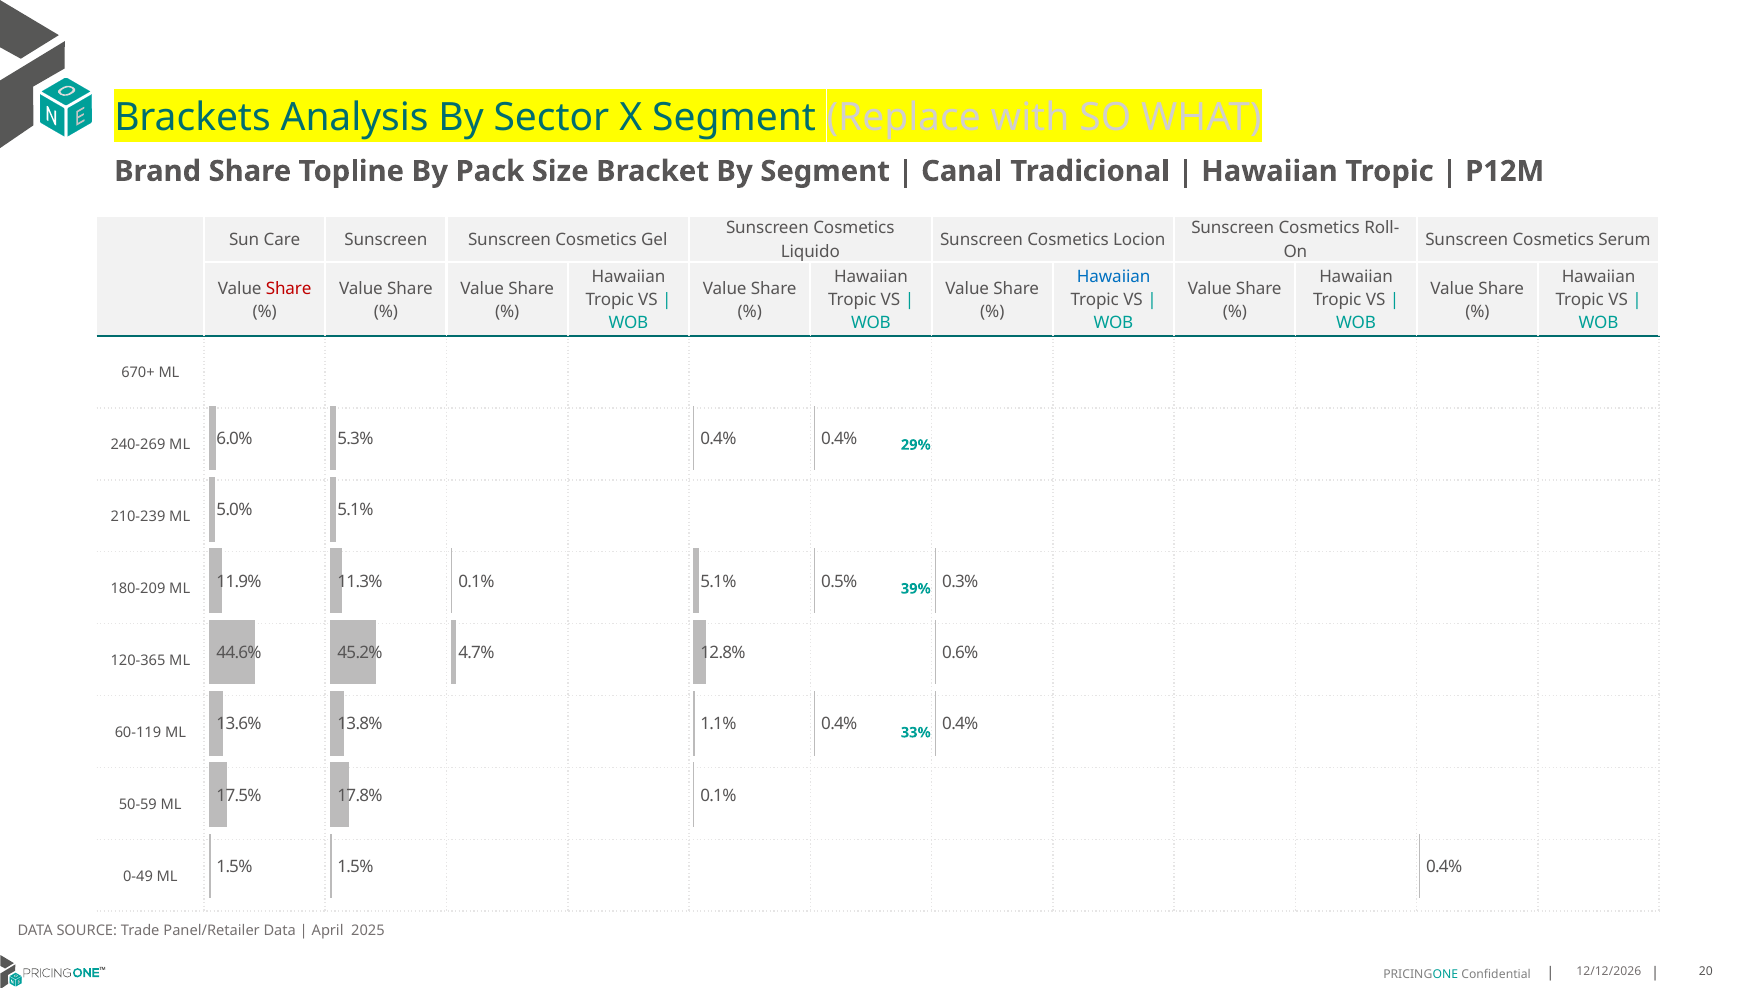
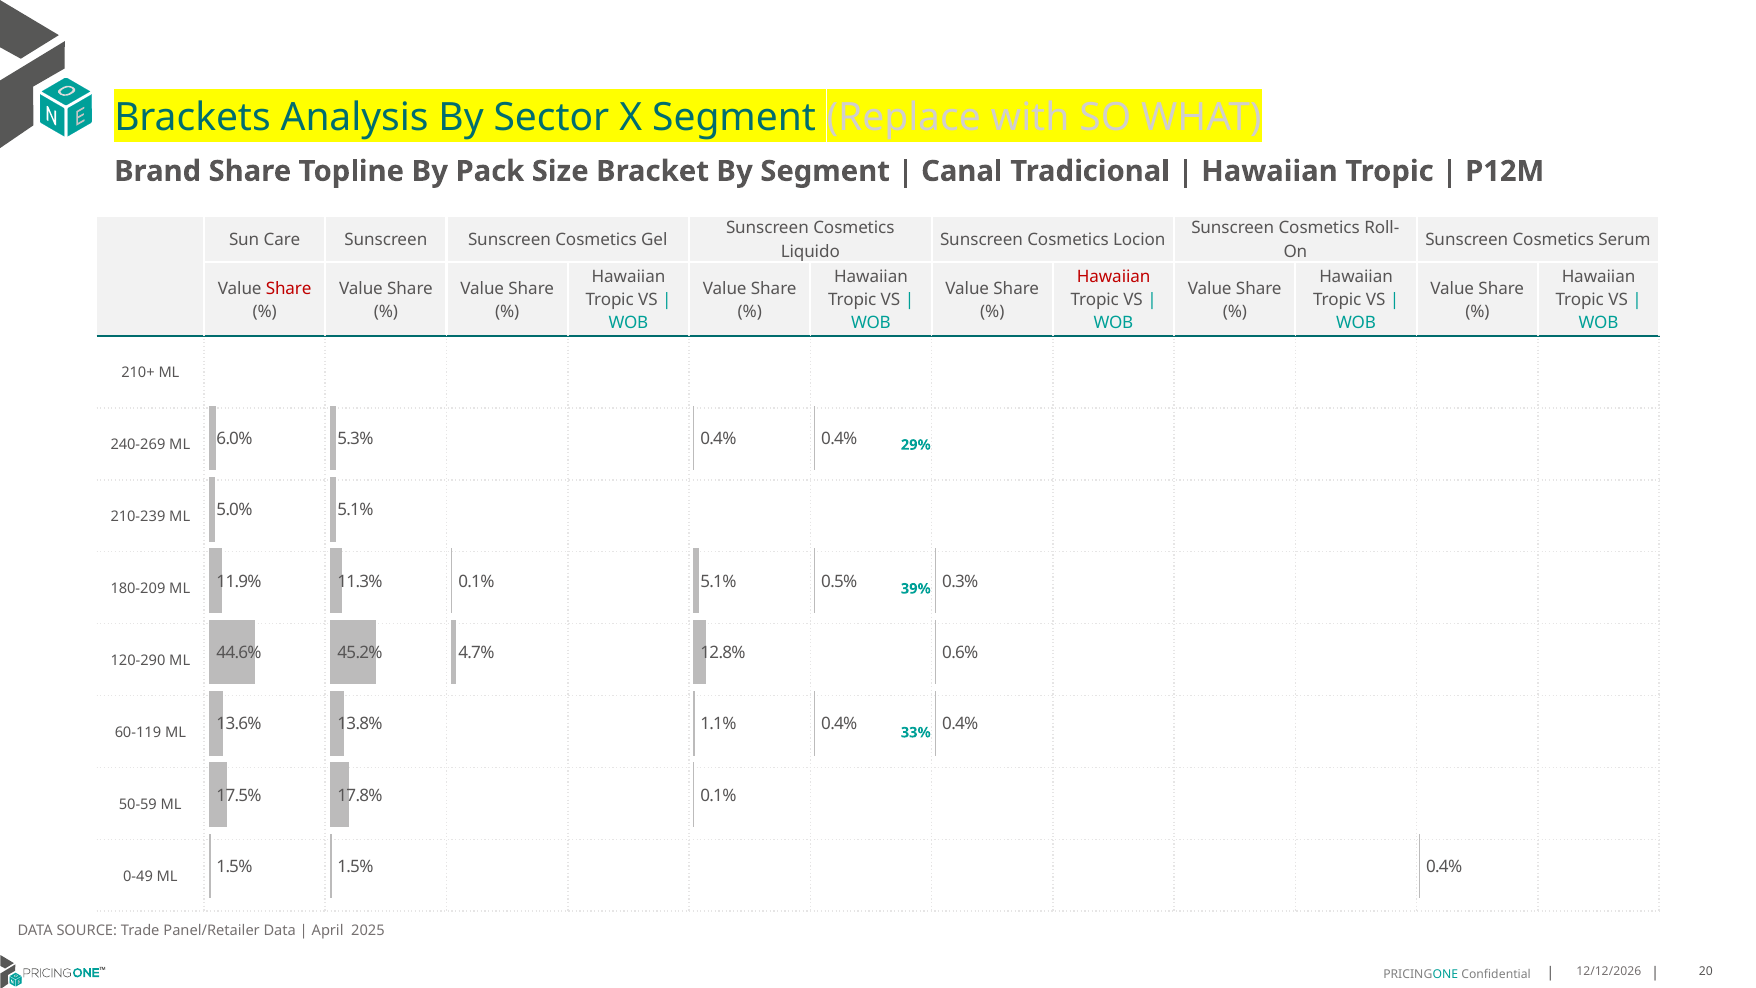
Hawaiian colour: blue -> red (1114, 277)
670+: 670+ -> 210+ (138, 373)
120-365: 120-365 -> 120-290 (138, 661)
